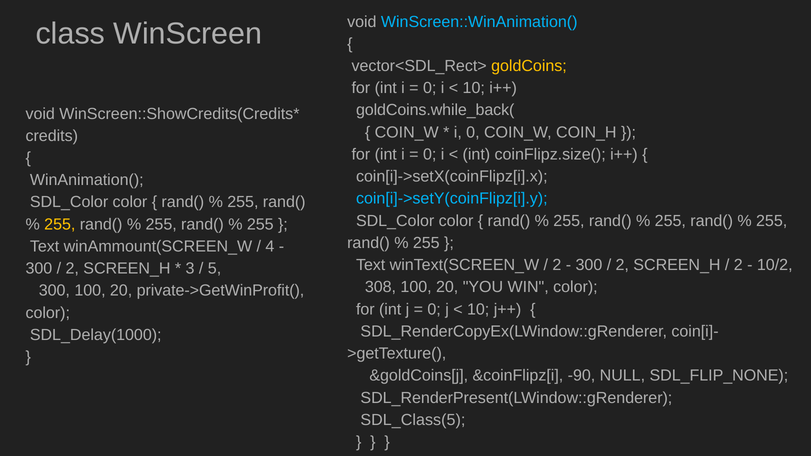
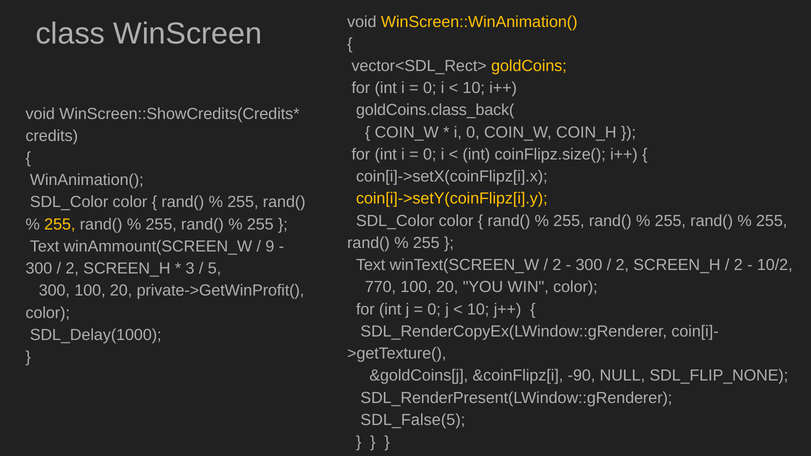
WinScreen::WinAnimation( colour: light blue -> yellow (479, 22)
goldCoins.while_back(: goldCoins.while_back( -> goldCoins.class_back( (435, 110)
coin[i]->setY(coinFlipz[i].y colour: light blue -> yellow (452, 199)
4: 4 -> 9 (270, 247)
308: 308 -> 770 (381, 287)
SDL_Class(5: SDL_Class(5 -> SDL_False(5 (413, 420)
